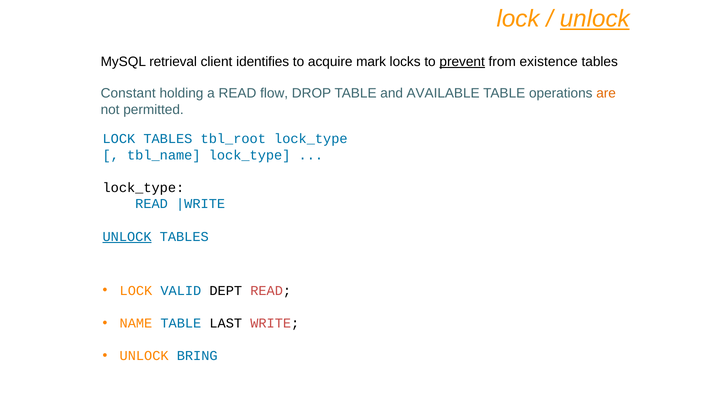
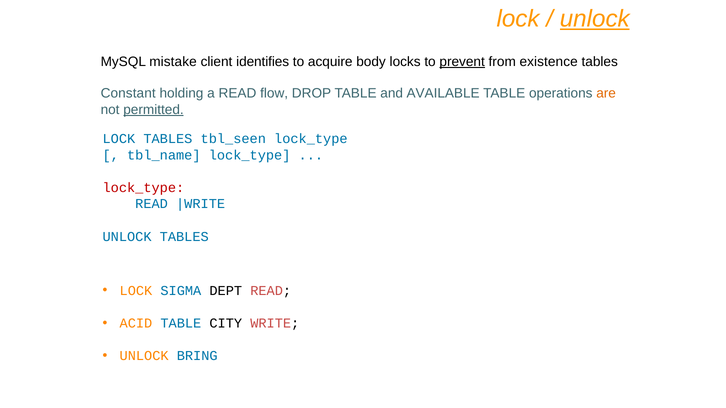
retrieval: retrieval -> mistake (173, 62)
mark: mark -> body (371, 62)
permitted underline: none -> present (154, 110)
tbl_root: tbl_root -> tbl_seen (233, 139)
lock_type colour: black -> red (143, 188)
UNLOCK underline: present -> none (127, 237)
VALID: VALID -> SIGMA (181, 291)
NAME: NAME -> ACID (136, 324)
LAST: LAST -> CITY (226, 324)
